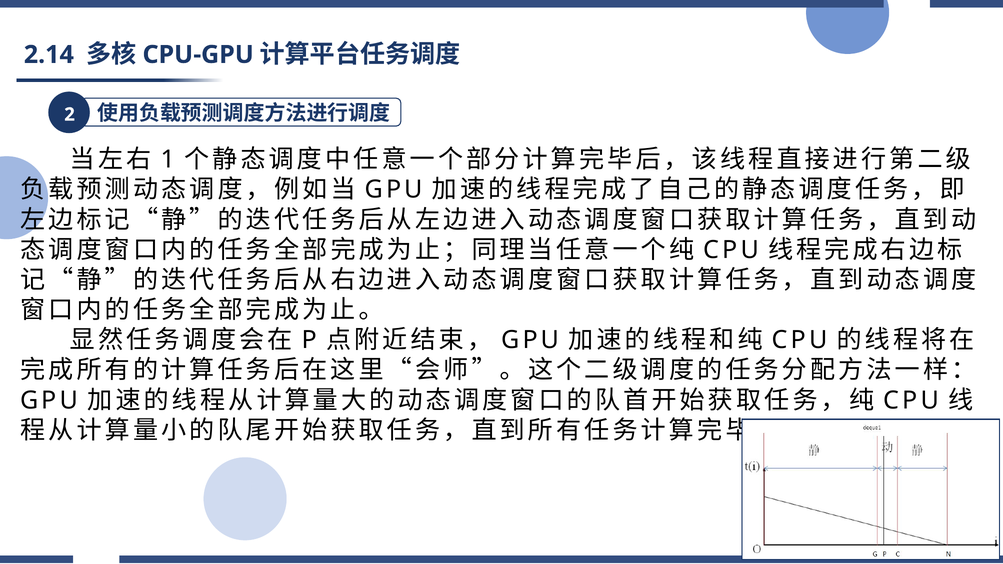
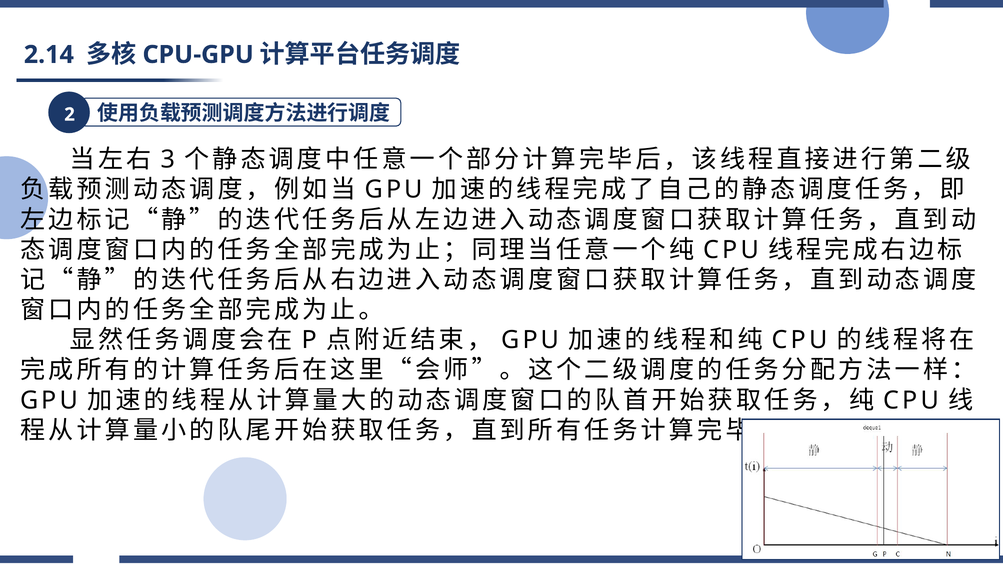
1: 1 -> 3 (168, 160)
